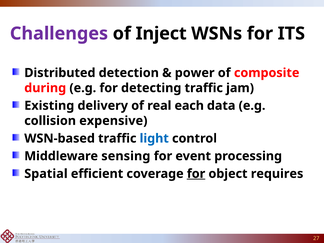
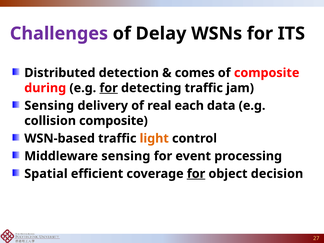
Inject: Inject -> Delay (161, 34)
power: power -> comes (195, 73)
for underline: none -> present (109, 88)
Existing: Existing -> Sensing (49, 106)
collision expensive: expensive -> composite (113, 121)
light colour: blue -> orange (154, 138)
requires: requires -> decision (277, 174)
